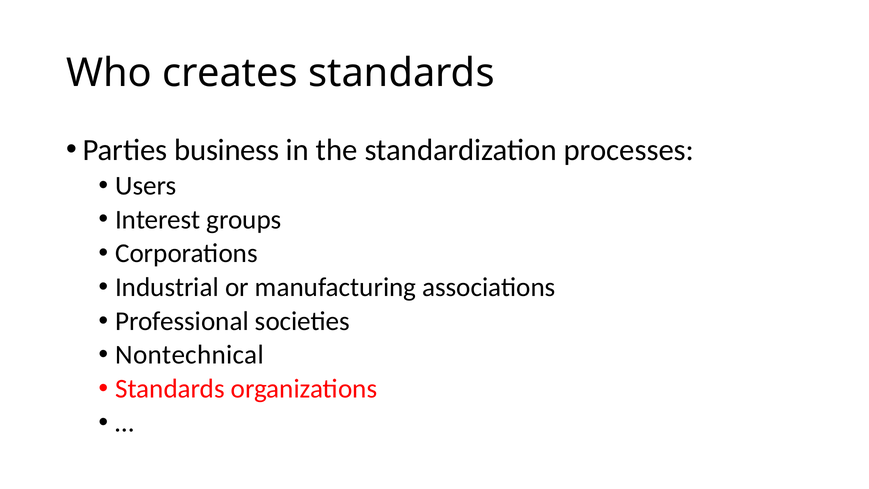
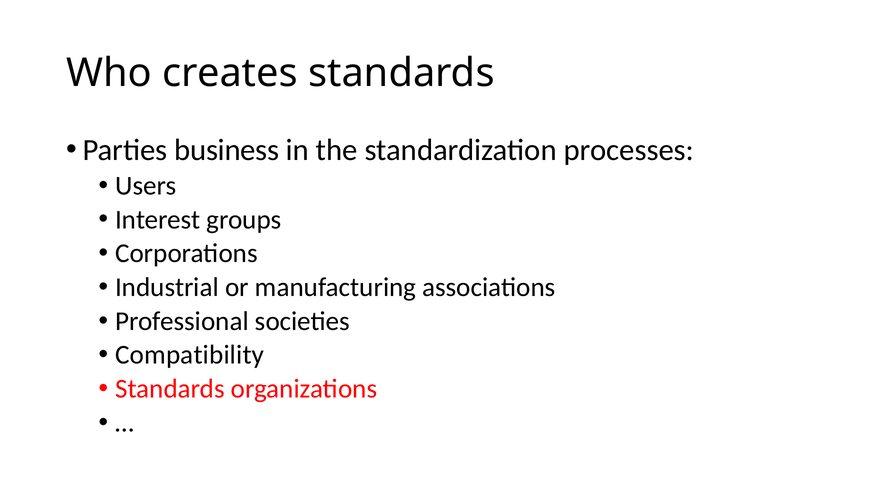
Nontechnical: Nontechnical -> Compatibility (190, 355)
